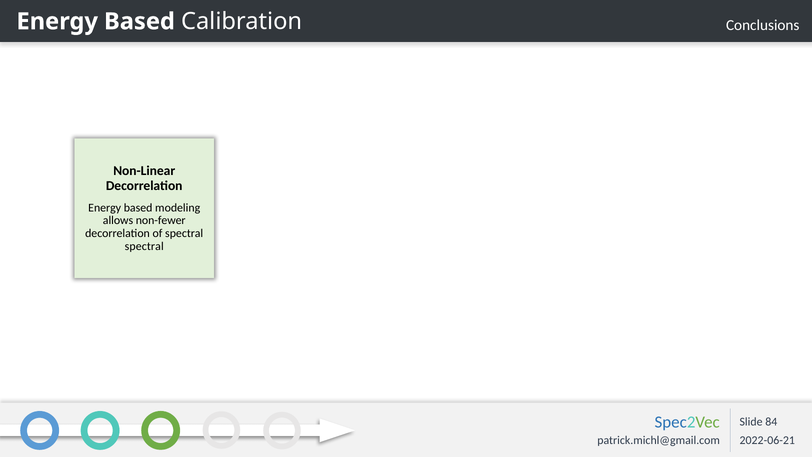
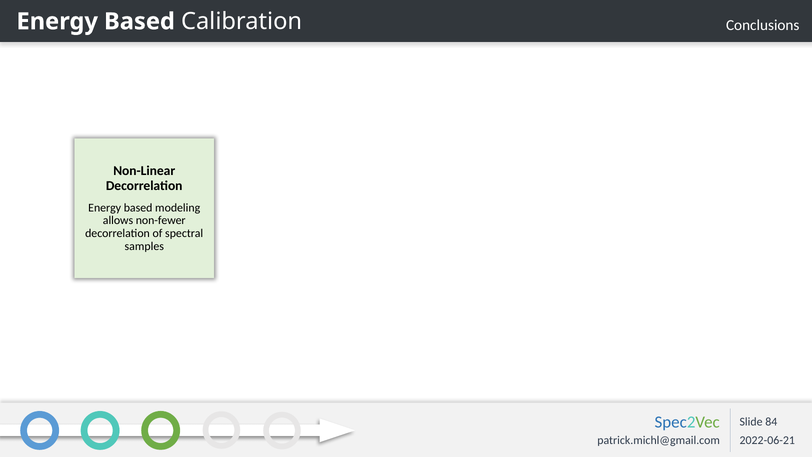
spectral: spectral -> samples (144, 246)
